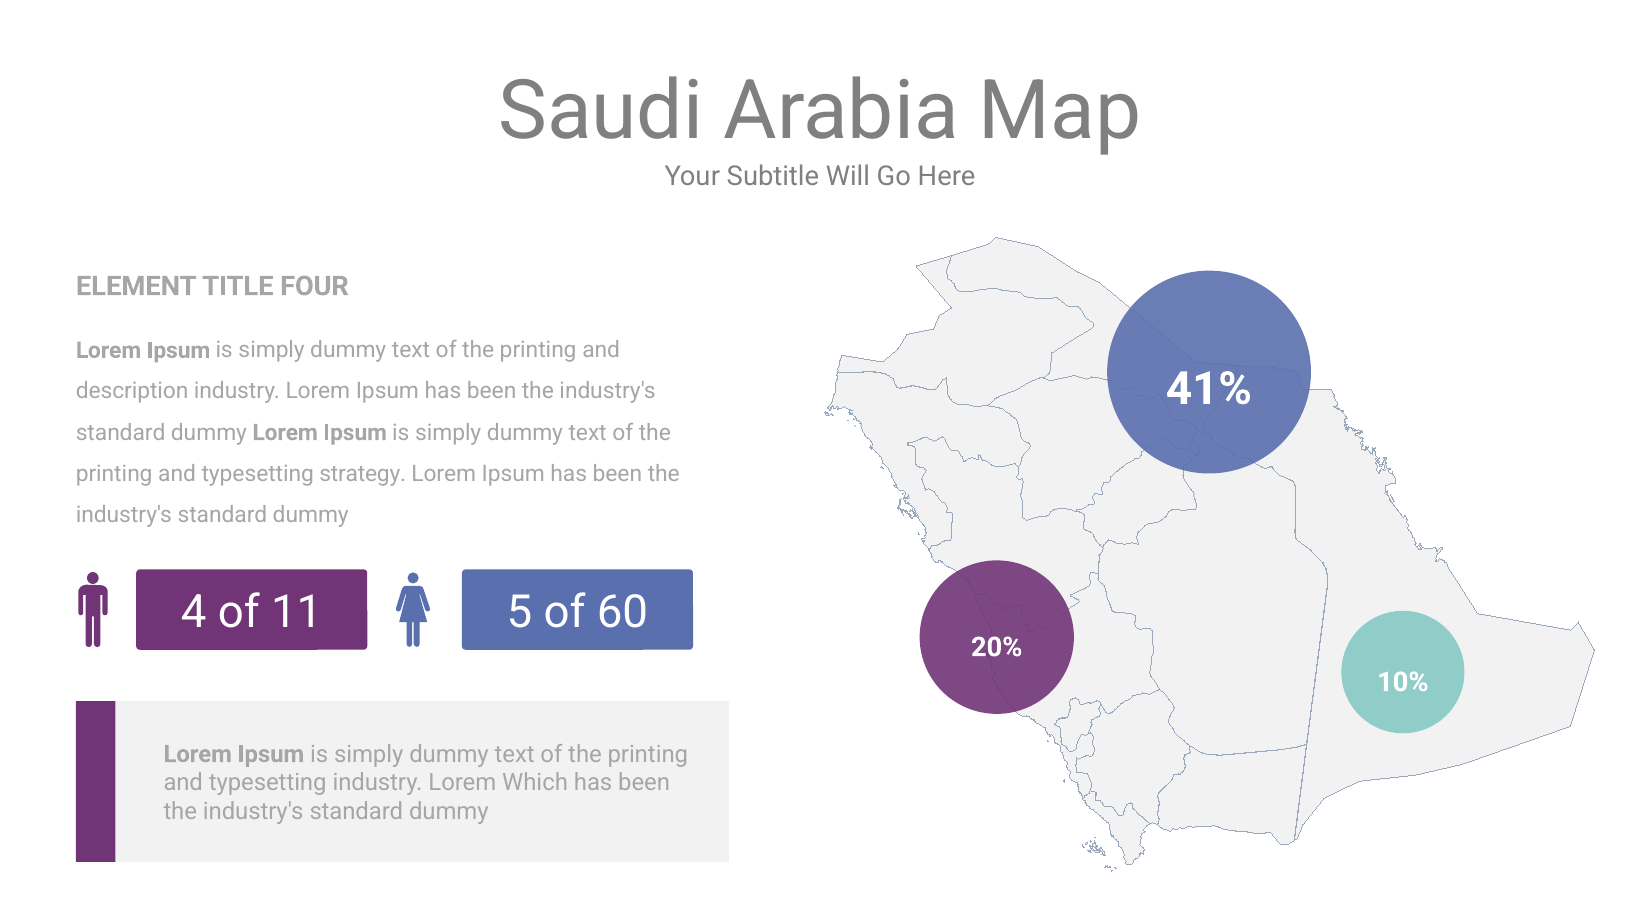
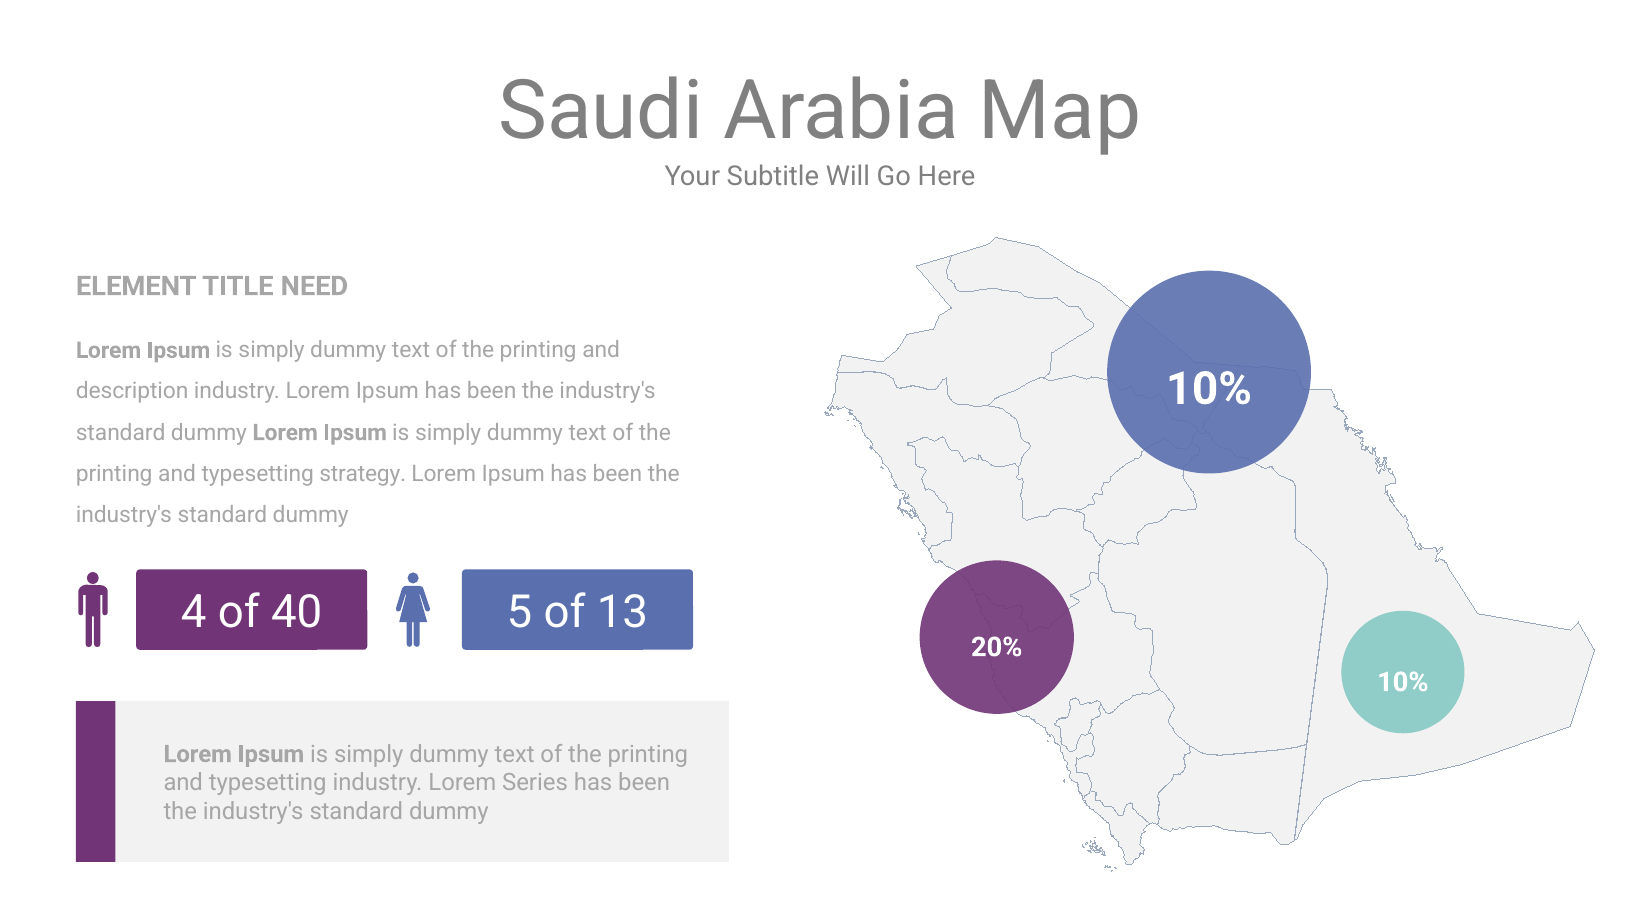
FOUR: FOUR -> NEED (314, 286)
41%: 41% -> 10% (1209, 389)
11: 11 -> 40 (297, 613)
60: 60 -> 13 (623, 613)
Which: Which -> Series (535, 783)
